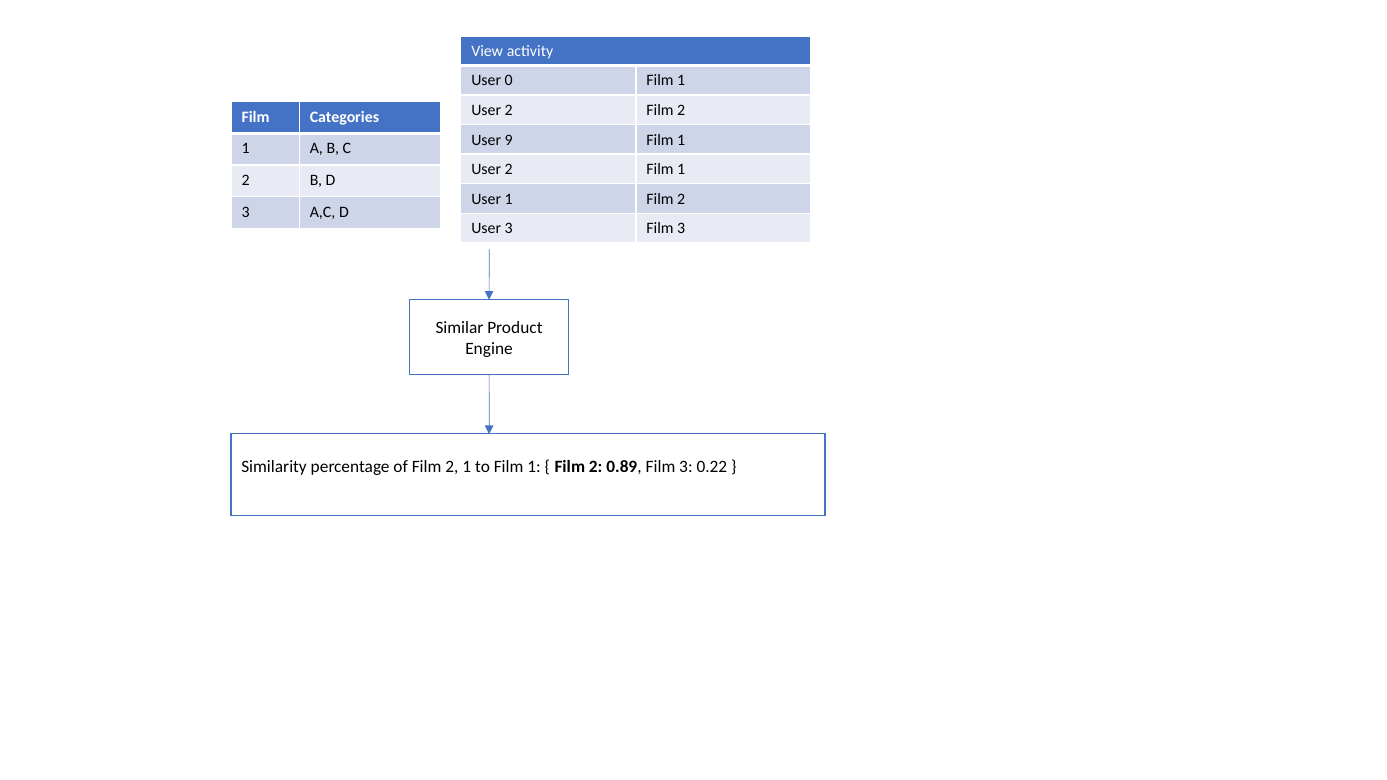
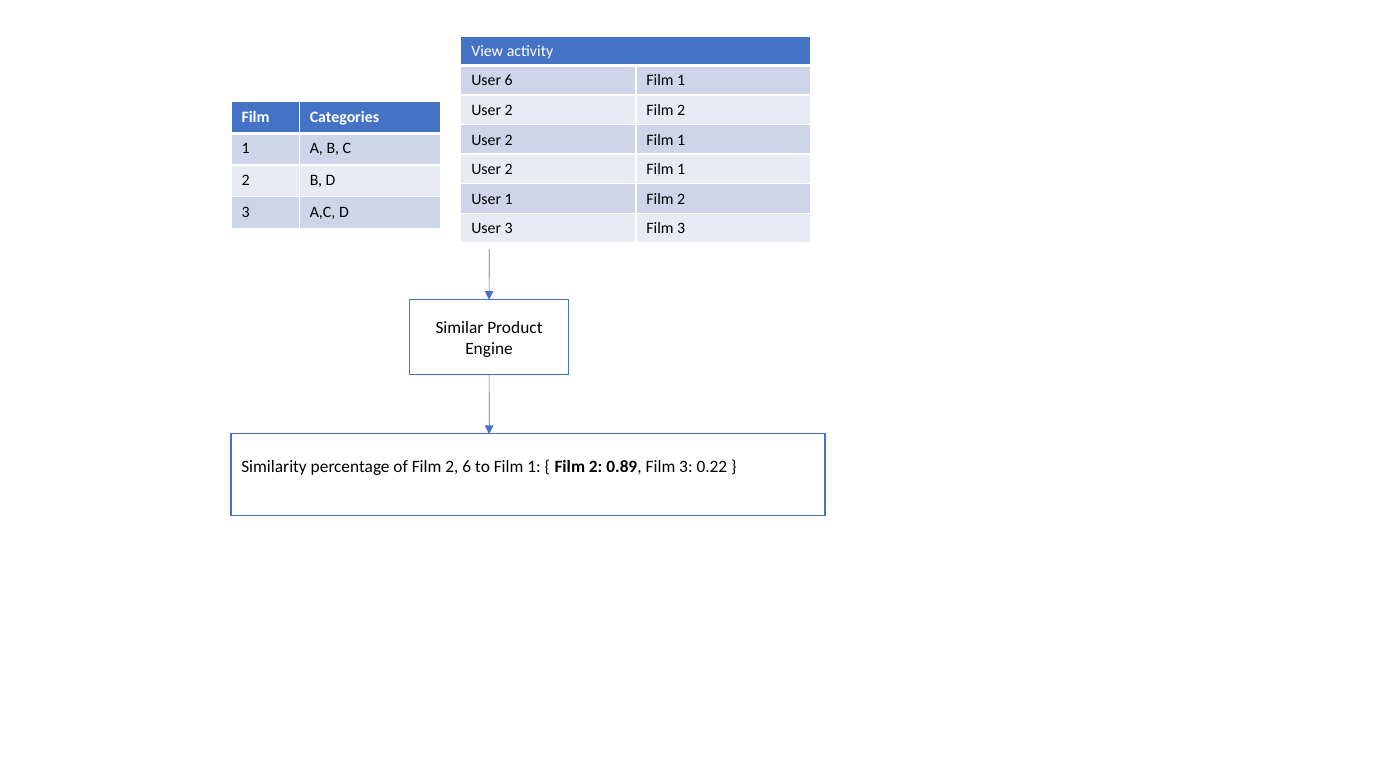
User 0: 0 -> 6 (509, 81)
9: 9 -> 2 (509, 140)
2 1: 1 -> 6 (467, 467)
